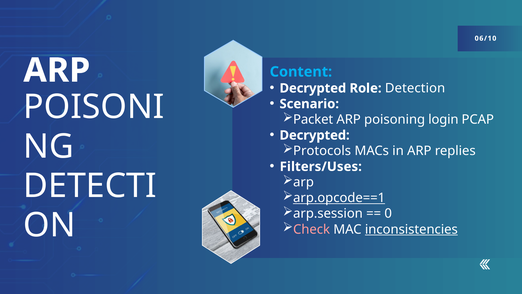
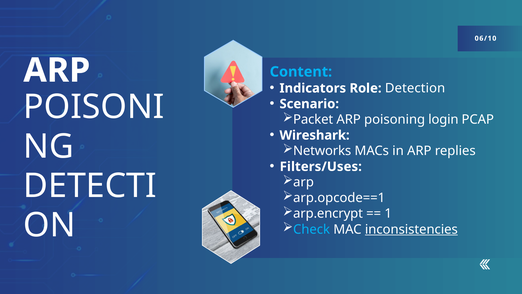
Decrypted: Decrypted -> Indicators (313, 88)
Decrypted: Decrypted -> Wireshark (315, 135)
Protocols: Protocols -> Networks (322, 151)
arp.opcode==1 underline: present -> none (339, 198)
arp.session: arp.session -> arp.encrypt (328, 213)
0: 0 -> 1 (388, 213)
Check colour: pink -> light blue (312, 229)
